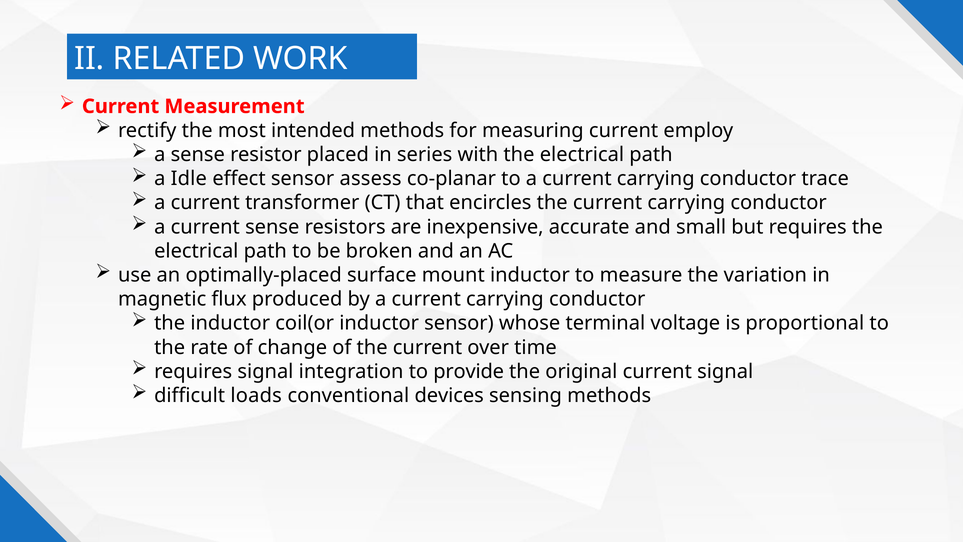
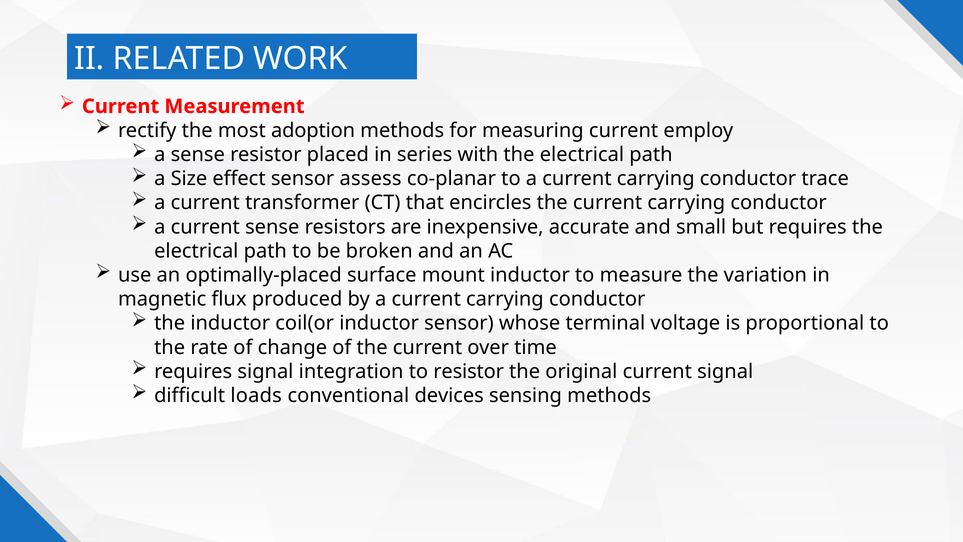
intended: intended -> adoption (313, 130)
Idle: Idle -> Size (189, 179)
to provide: provide -> resistor (469, 371)
